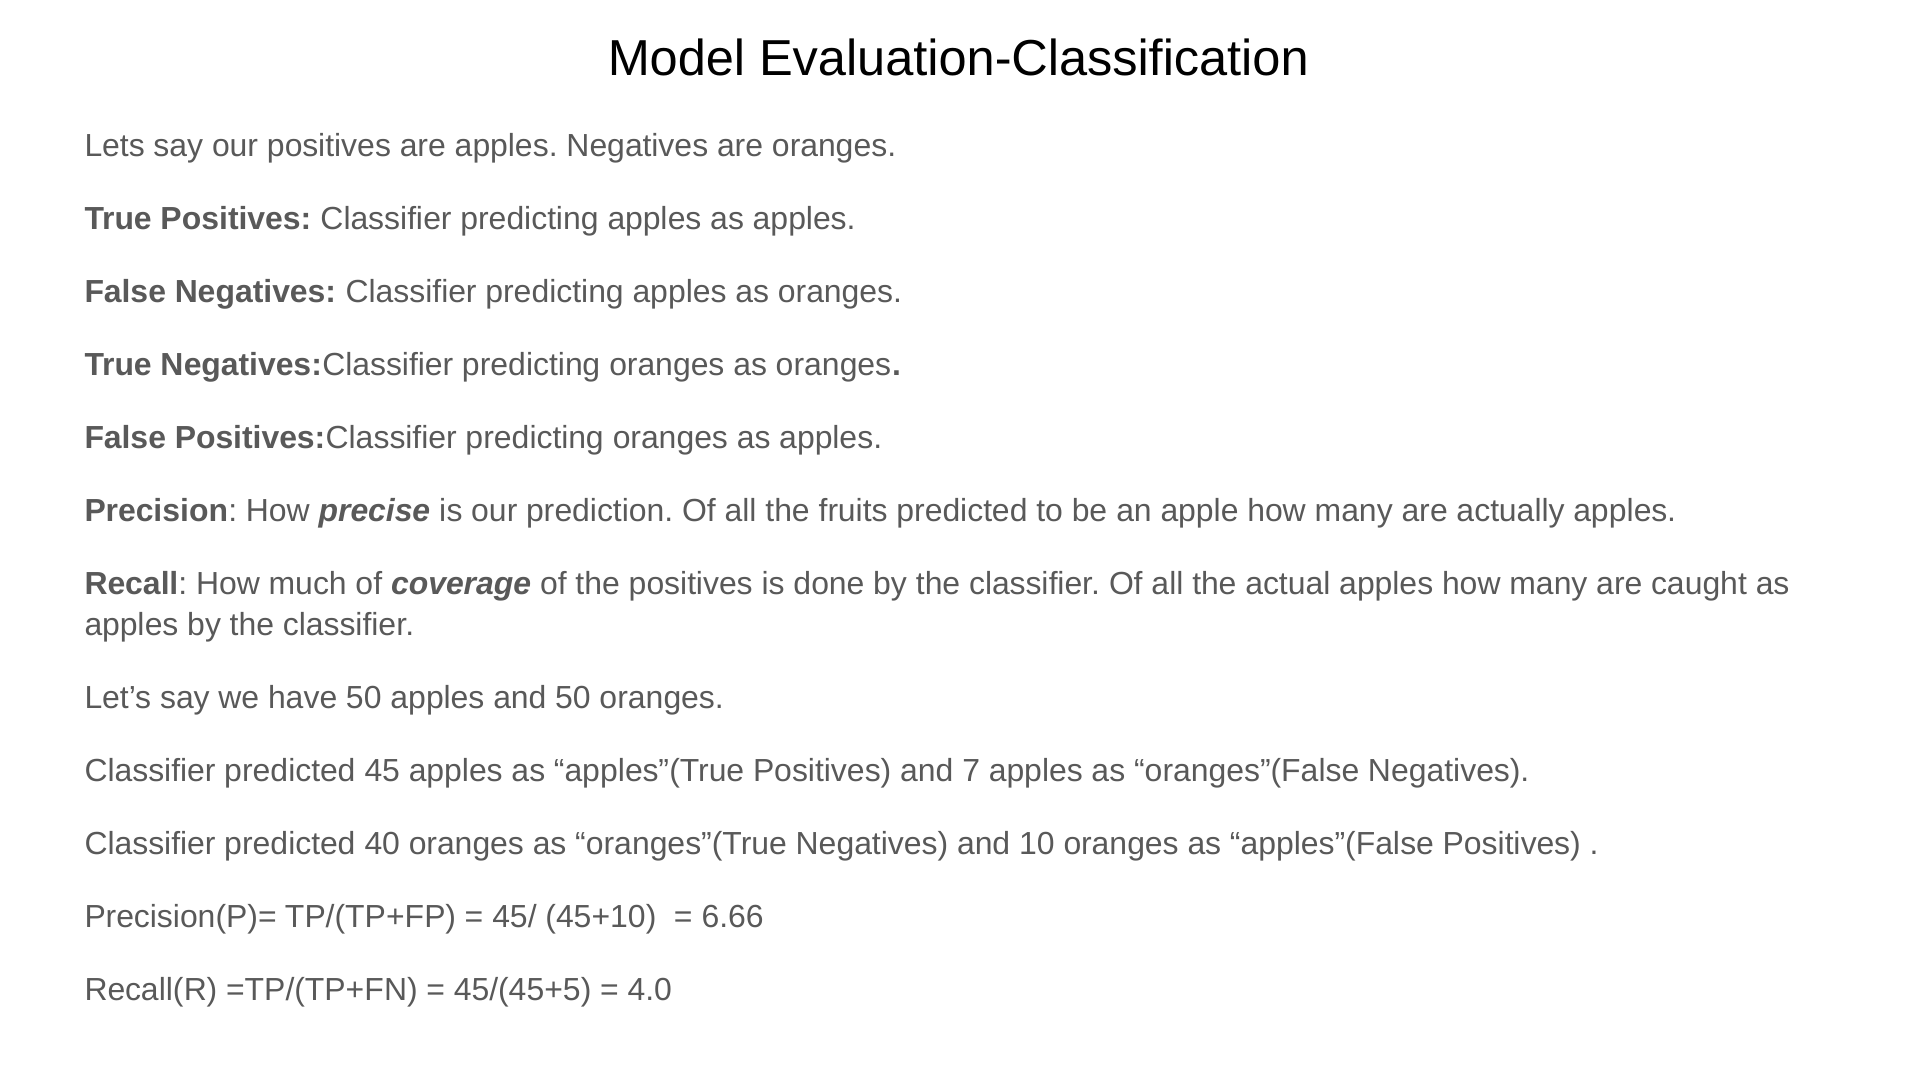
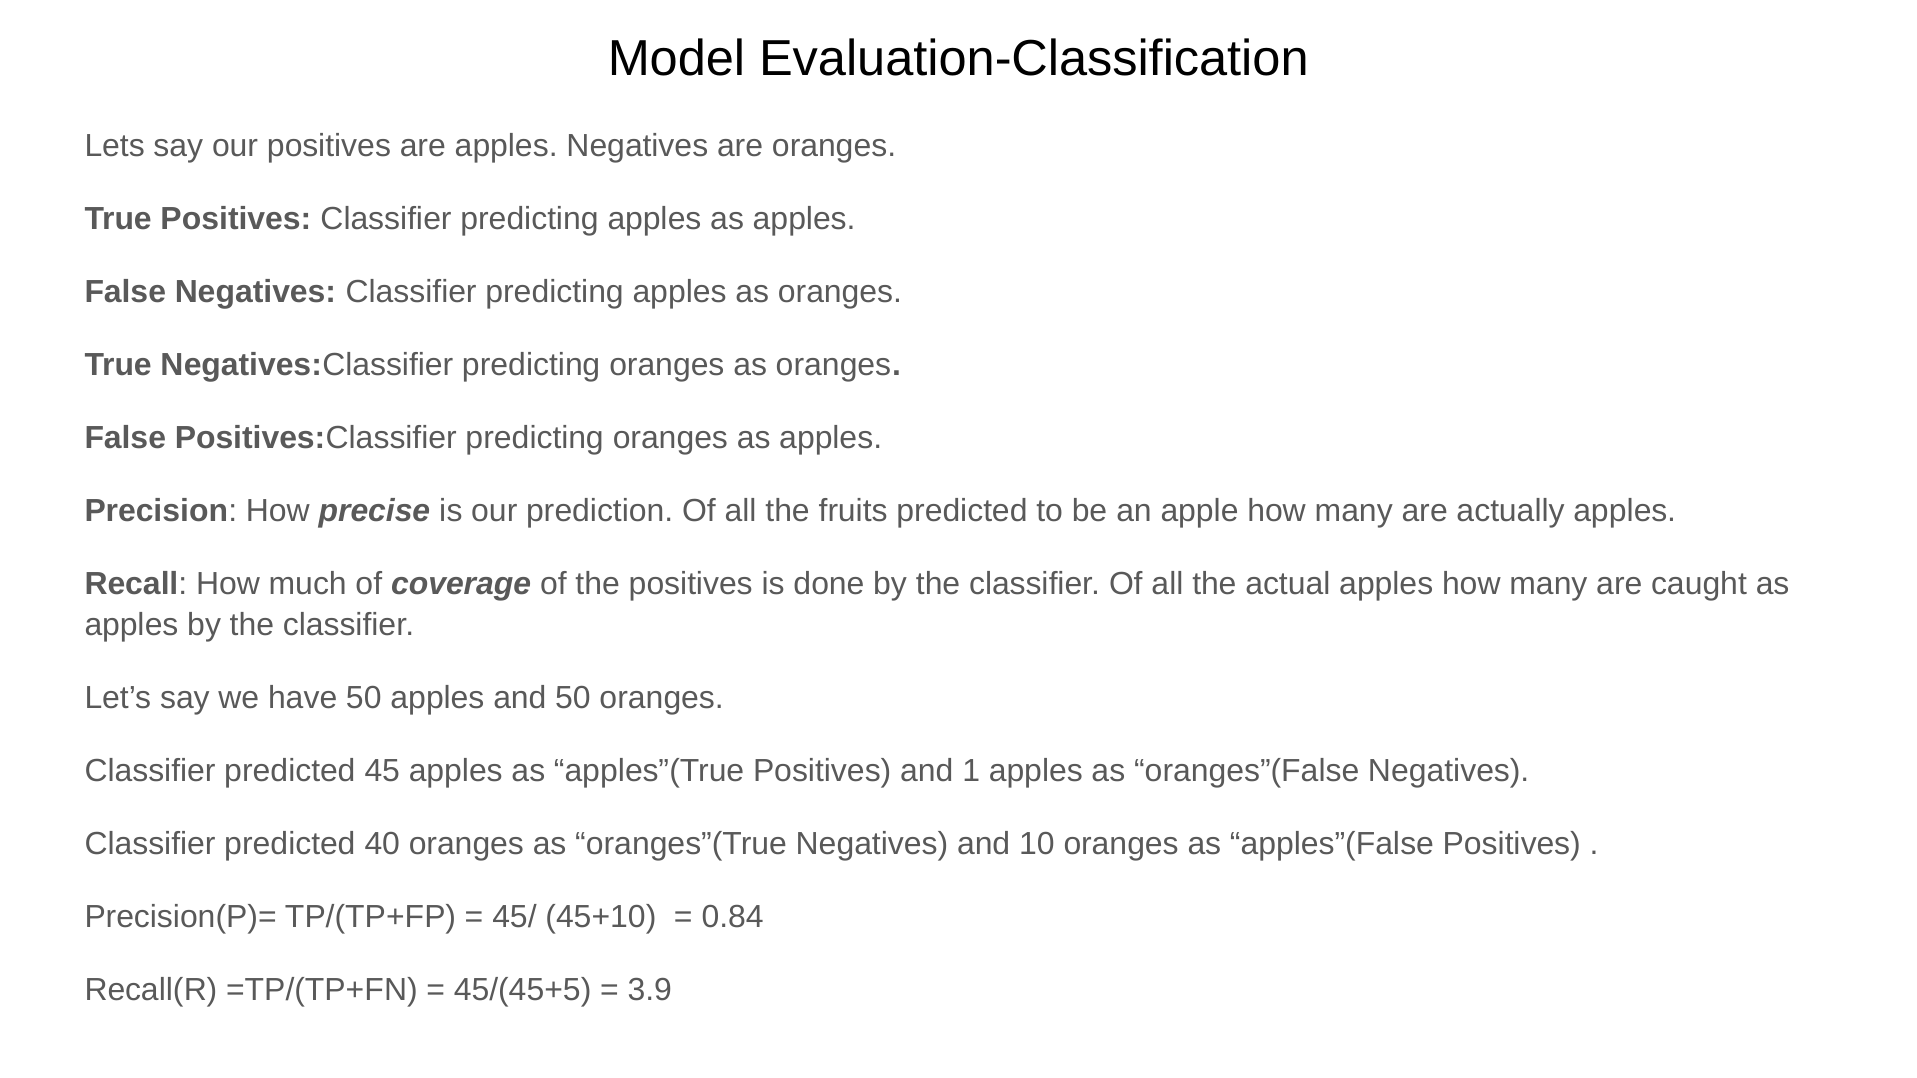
7: 7 -> 1 (971, 771)
6.66: 6.66 -> 0.84 (733, 917)
4.0: 4.0 -> 3.9 (650, 990)
